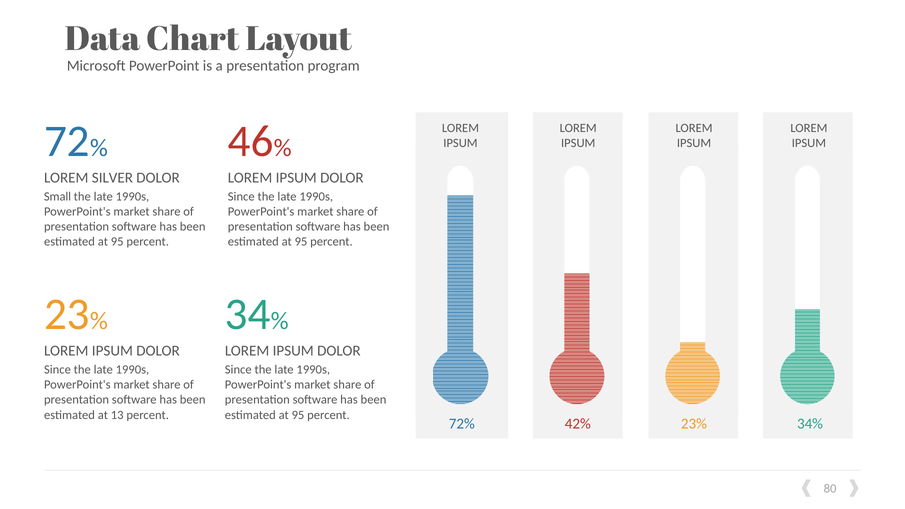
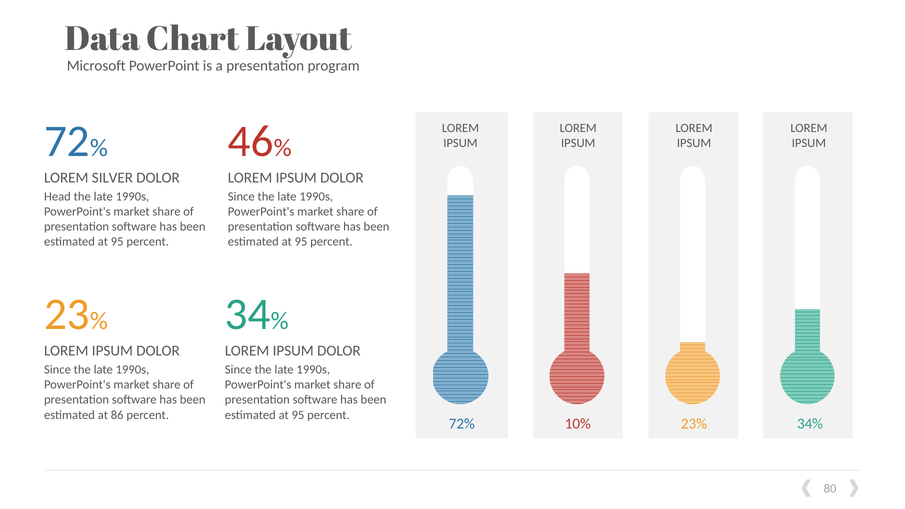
Small: Small -> Head (57, 197)
13: 13 -> 86 (117, 415)
42%: 42% -> 10% (578, 424)
